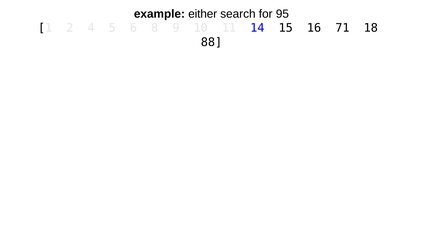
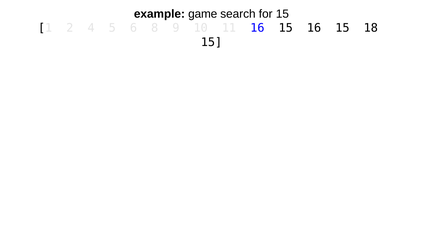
either: either -> game (203, 14)
for 95: 95 -> 15 (282, 14)
11 14: 14 -> 16 (257, 28)
15 16 71: 71 -> 15 (342, 28)
88: 88 -> 15 (212, 42)
